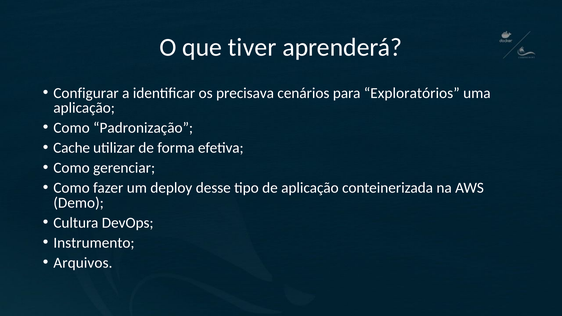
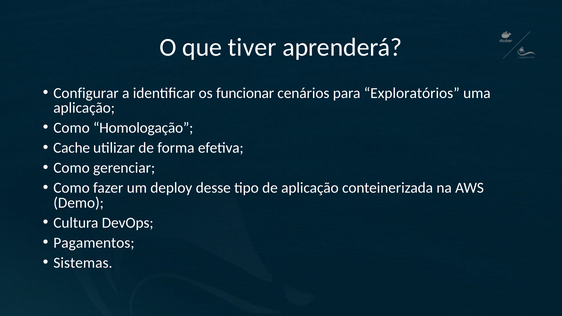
precisava: precisava -> funcionar (245, 93)
Padronização: Padronização -> Homologação (143, 128)
Instrumento: Instrumento -> Pagamentos (94, 243)
Arquivos: Arquivos -> Sistemas (83, 263)
